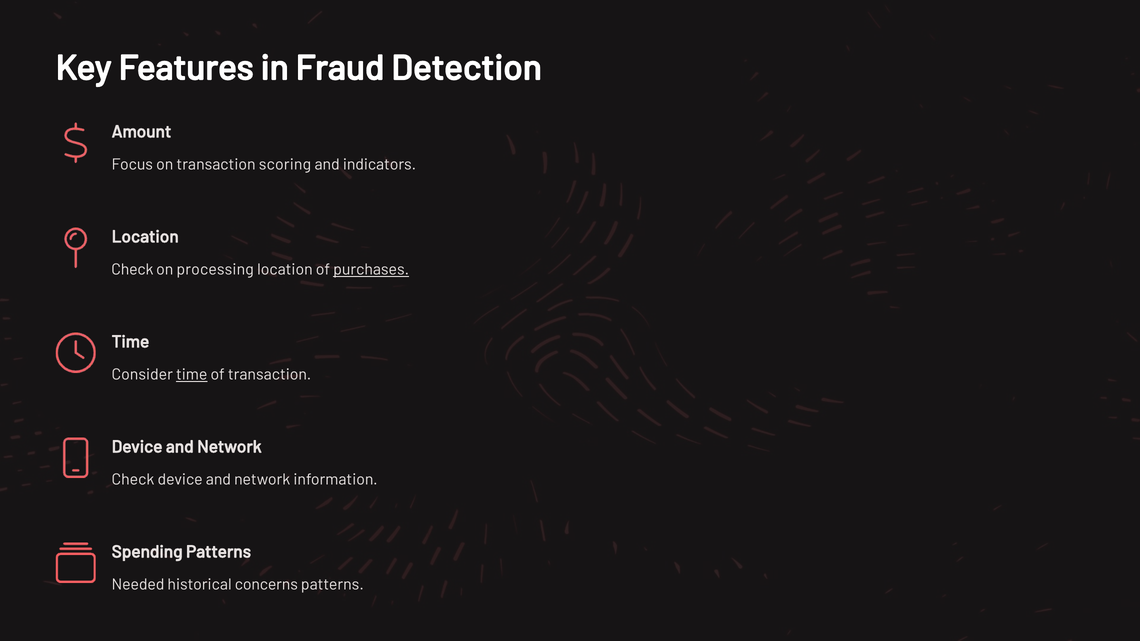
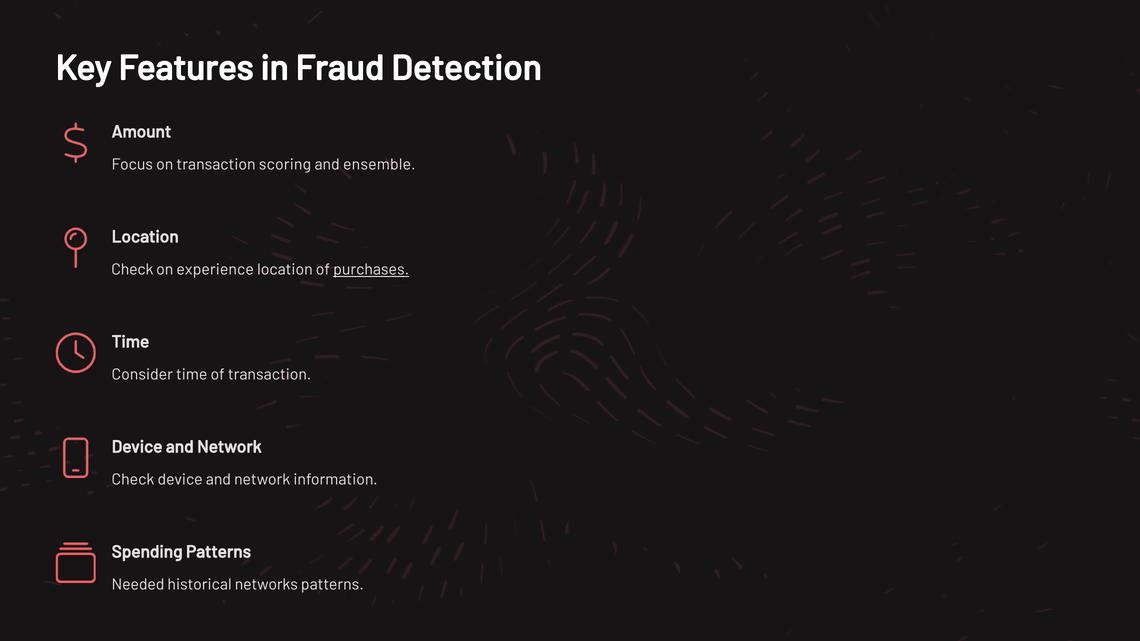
indicators: indicators -> ensemble (379, 165)
processing: processing -> experience (215, 270)
time underline: present -> none (192, 375)
concerns: concerns -> networks (266, 585)
